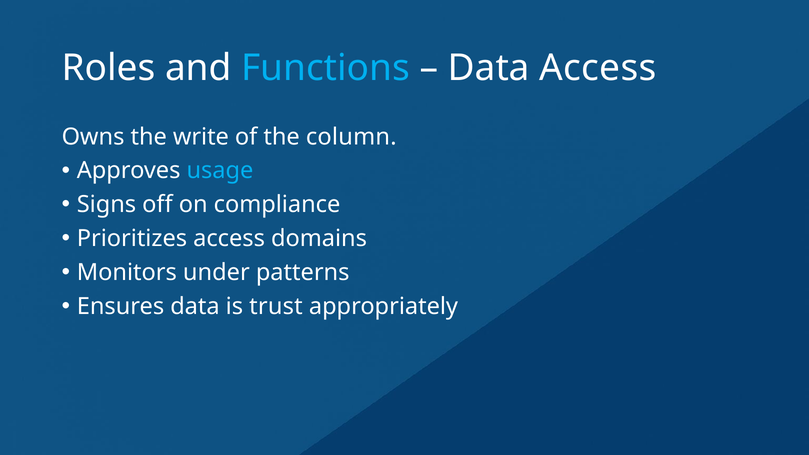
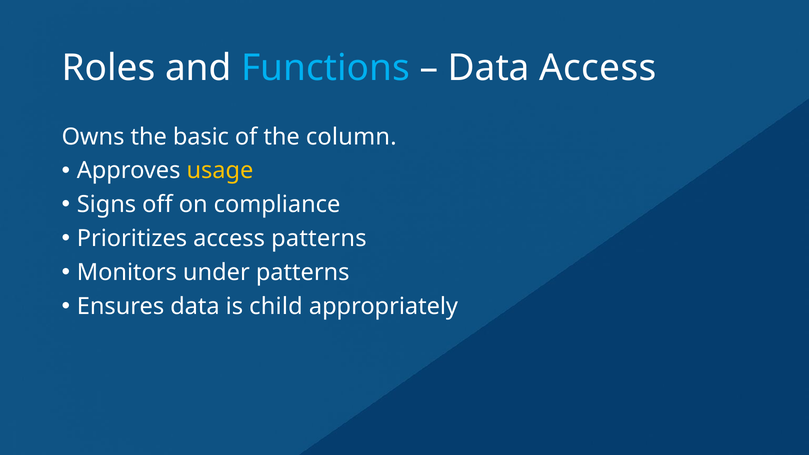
write: write -> basic (201, 137)
usage colour: light blue -> yellow (220, 171)
access domains: domains -> patterns (319, 239)
trust: trust -> child (276, 306)
